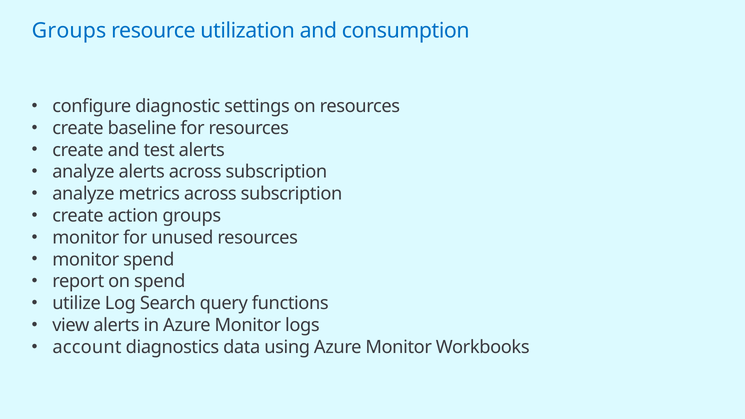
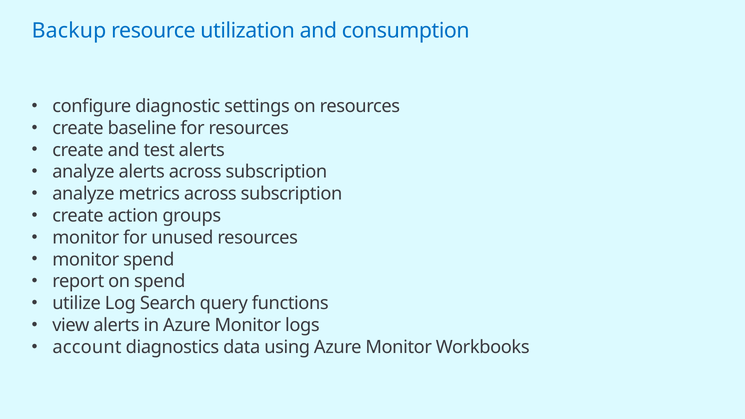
Groups: Groups -> Backup (69, 31)
